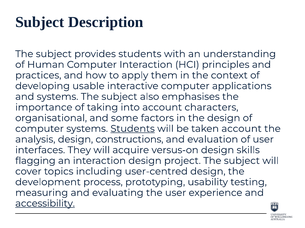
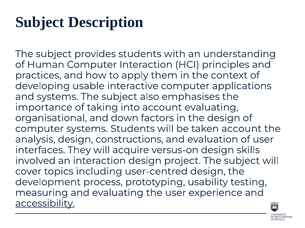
account characters: characters -> evaluating (211, 108)
some: some -> down (125, 118)
Students underline: present -> none (133, 129)
flagging: flagging -> involved (35, 161)
